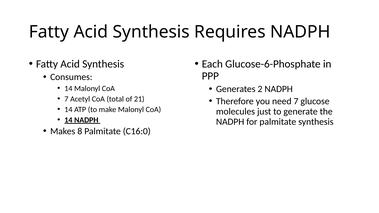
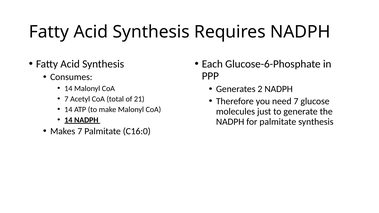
Makes 8: 8 -> 7 (80, 131)
